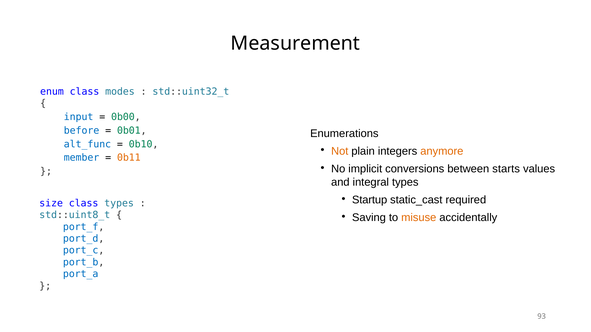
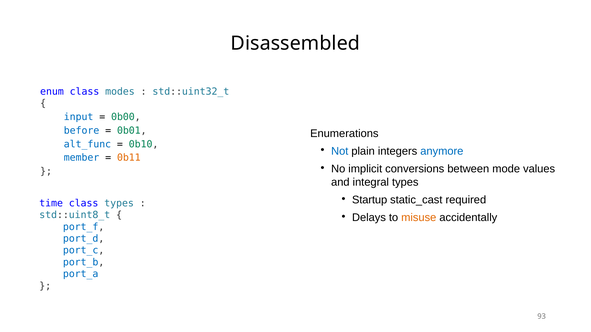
Measurement: Measurement -> Disassembled (295, 43)
Not colour: orange -> blue (340, 151)
anymore colour: orange -> blue (442, 151)
starts: starts -> mode (506, 169)
size: size -> time (51, 203)
Saving: Saving -> Delays (369, 218)
